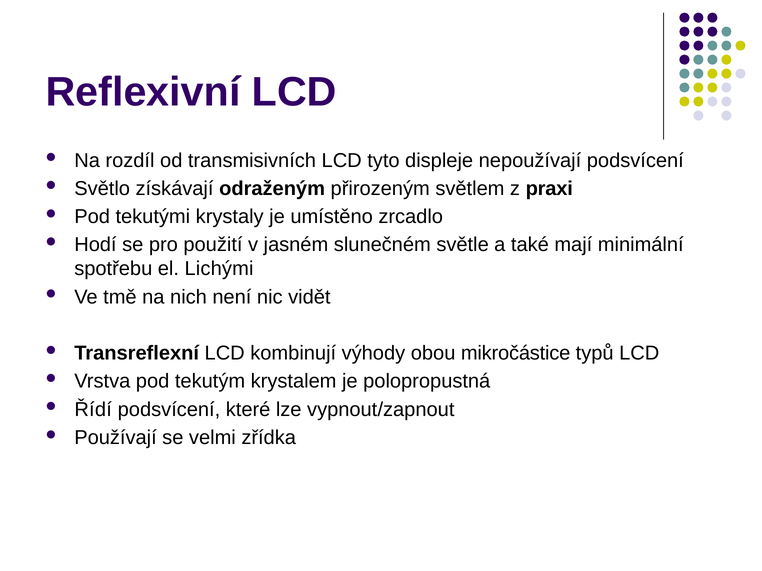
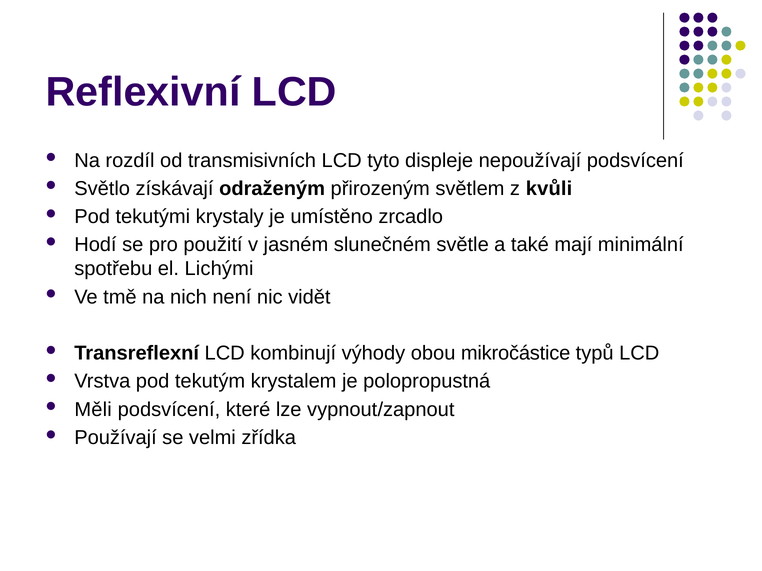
praxi: praxi -> kvůli (549, 189)
Řídí: Řídí -> Měli (93, 410)
